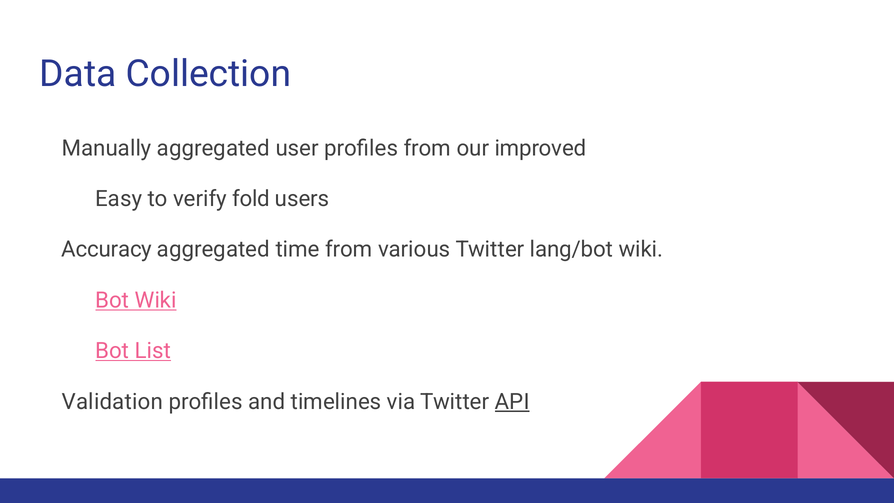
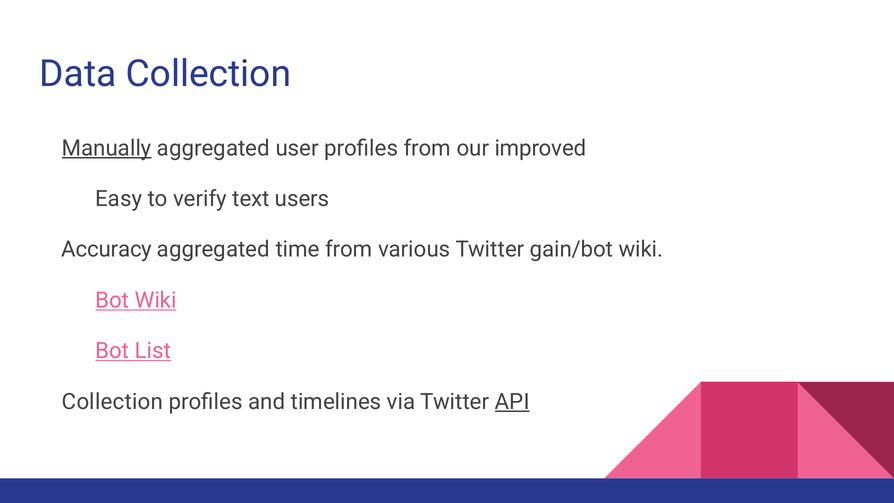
Manually underline: none -> present (107, 148)
fold: fold -> text (251, 199)
lang/bot: lang/bot -> gain/bot (572, 250)
Validation: Validation -> Collection (112, 402)
